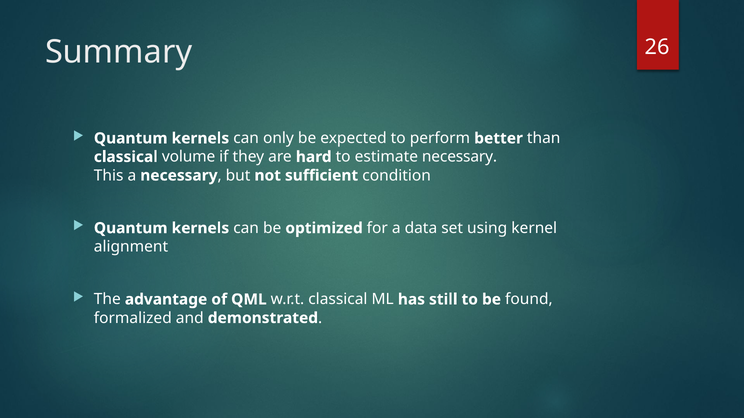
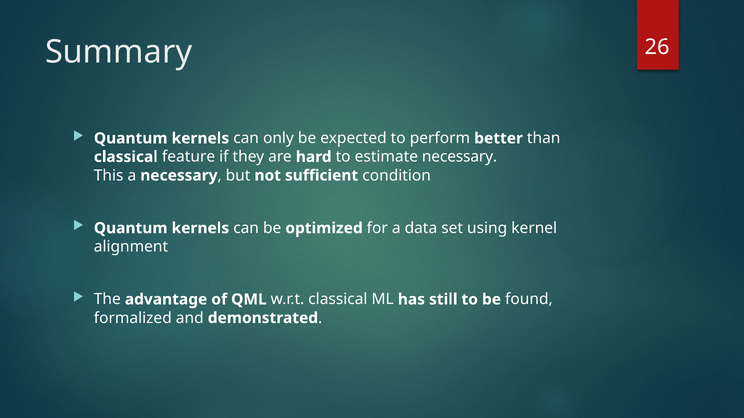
volume: volume -> feature (189, 157)
